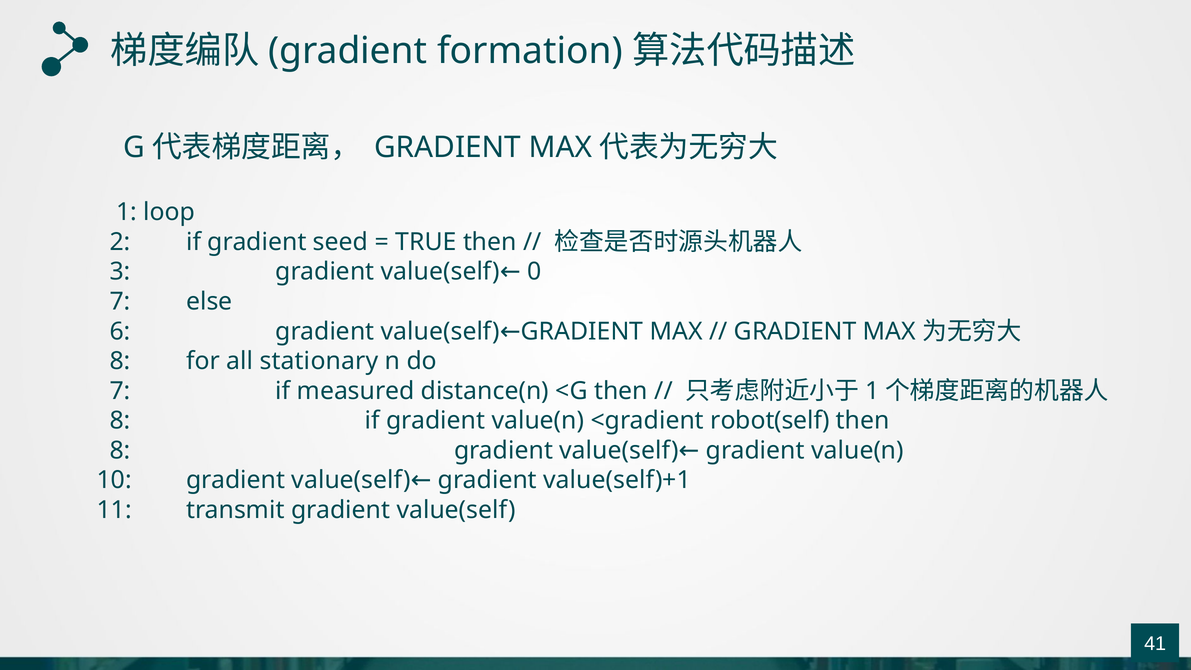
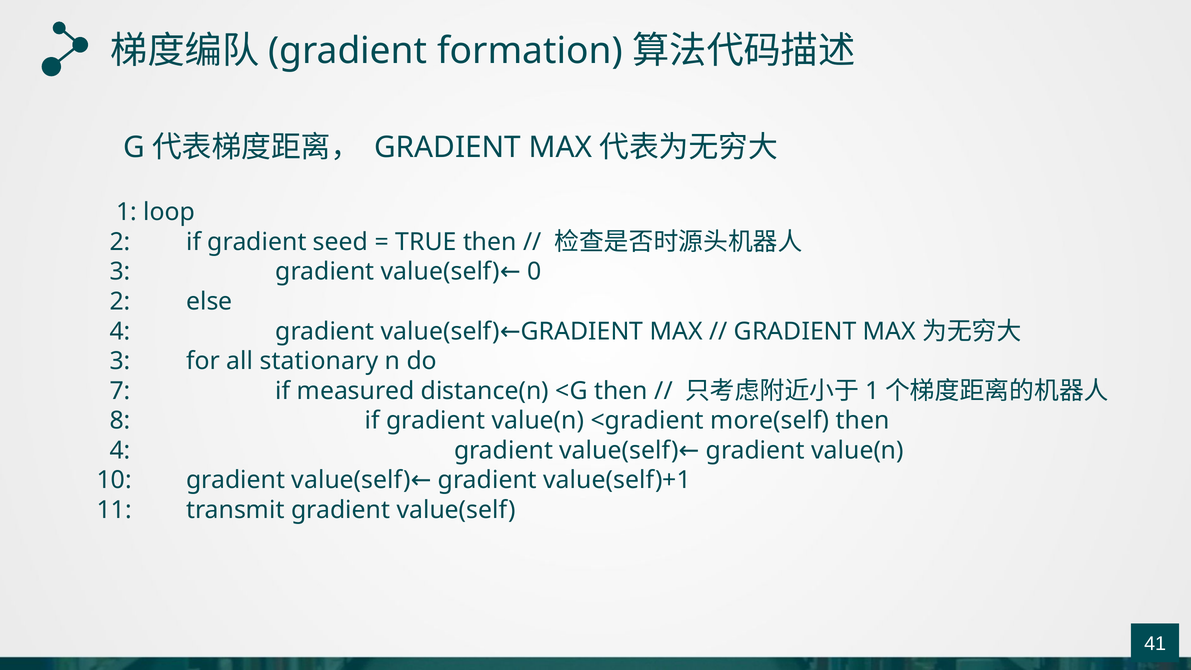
7: 7 -> 2 (120, 301)
6: 6 -> 4 (120, 331)
8: 8 -> 3 (120, 361)
robot(self: robot(self -> more(self (770, 421)
8: 8 -> 4 (120, 450)
